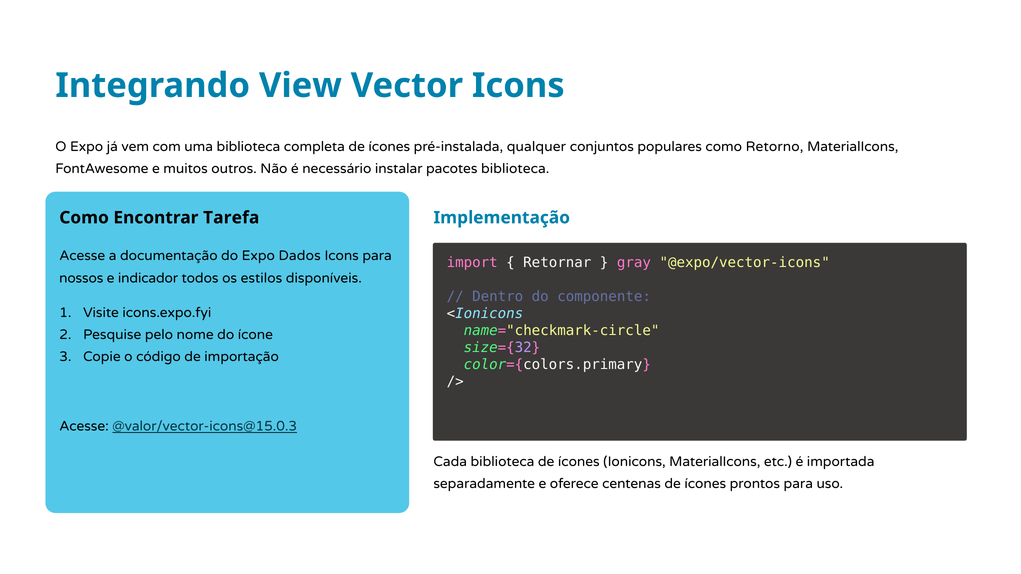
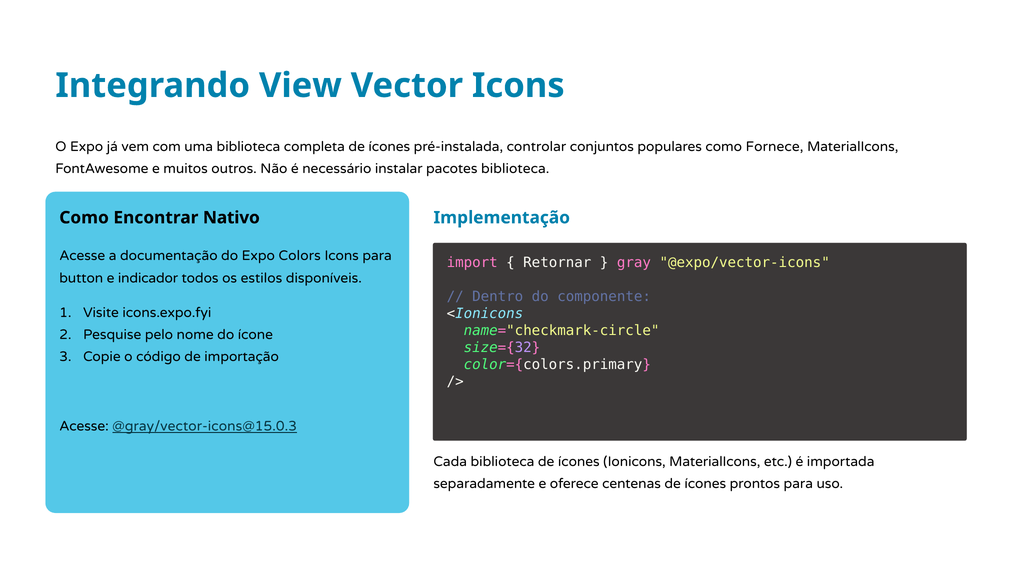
qualquer: qualquer -> controlar (536, 147)
Retorno: Retorno -> Fornece (775, 147)
Tarefa: Tarefa -> Nativo (231, 218)
Dados: Dados -> Colors (300, 256)
nossos: nossos -> button (81, 278)
@valor/vector-icons@15.0.3: @valor/vector-icons@15.0.3 -> @gray/vector-icons@15.0.3 (205, 426)
